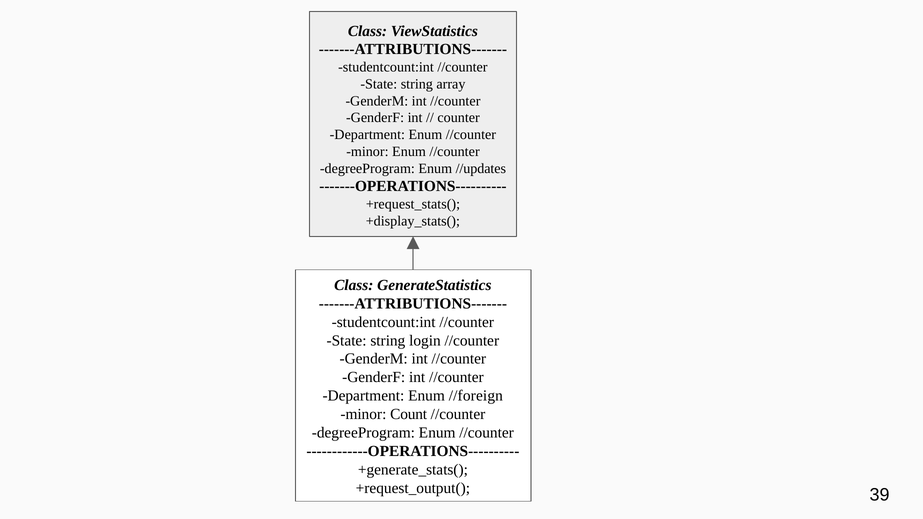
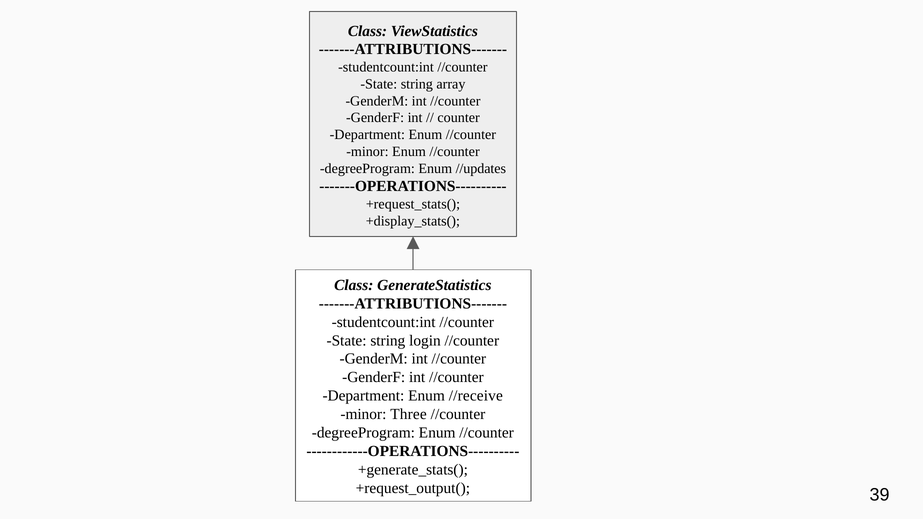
//foreign: //foreign -> //receive (476, 396)
Count: Count -> Three (409, 414)
